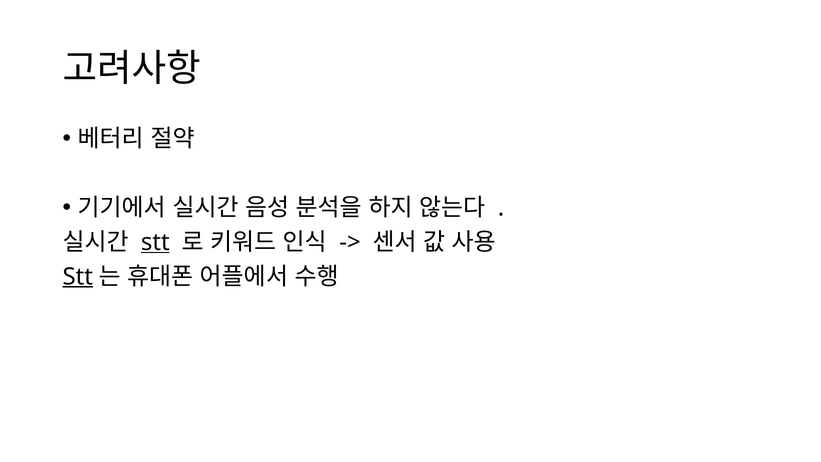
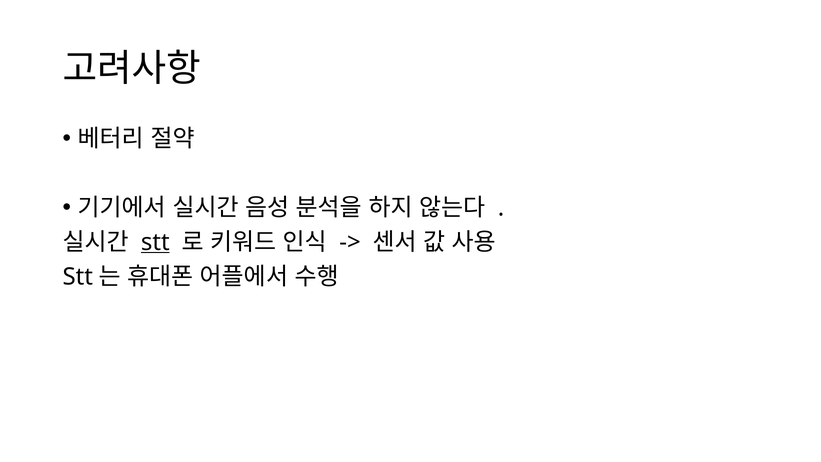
Stt underline: present -> none (78, 277)
